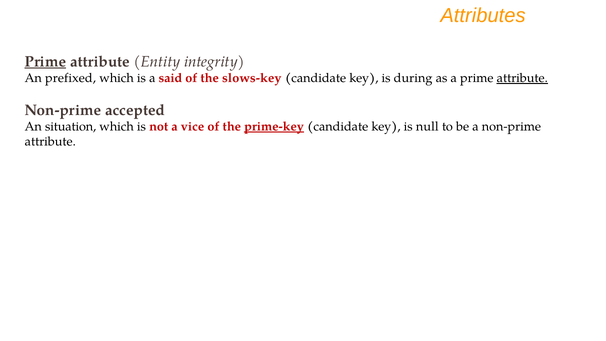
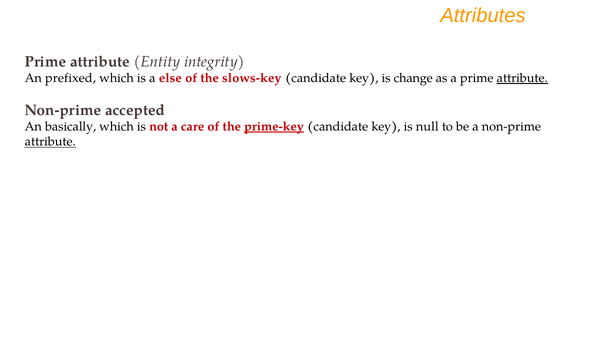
Prime underline: present -> none (45, 62)
said: said -> else (170, 78)
during: during -> change (413, 78)
situation: situation -> basically (71, 127)
vice: vice -> care (193, 127)
attribute underline: none -> present (50, 142)
